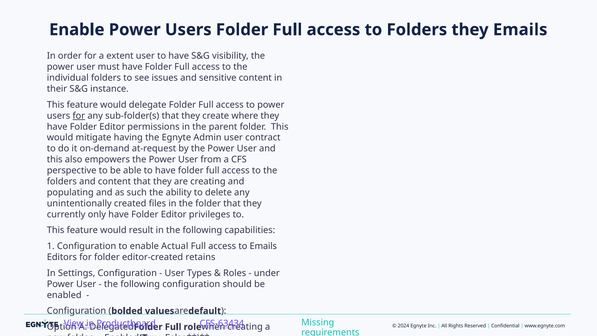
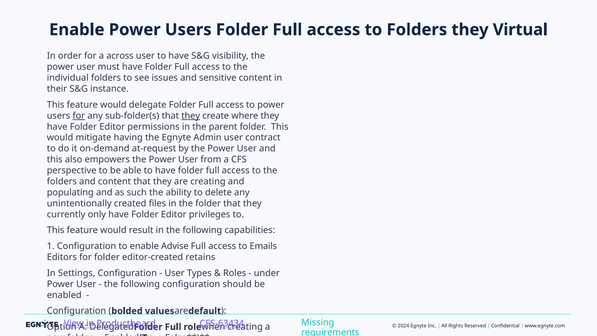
they Emails: Emails -> Virtual (520, 30)
extent: extent -> across (120, 56)
they underline: none -> present (191, 116)
Actual: Actual -> Advise (175, 246)
